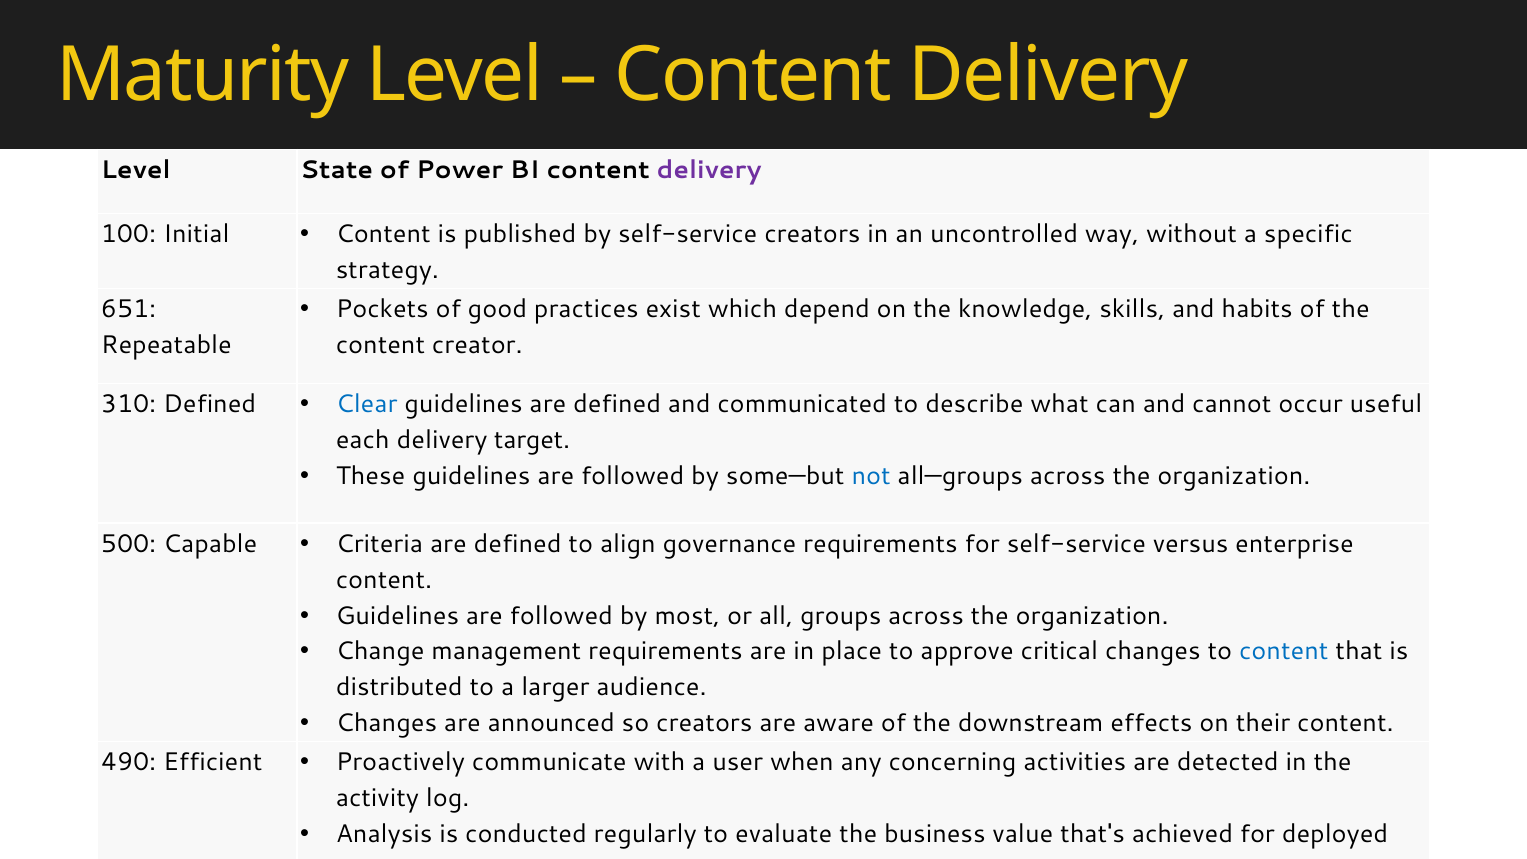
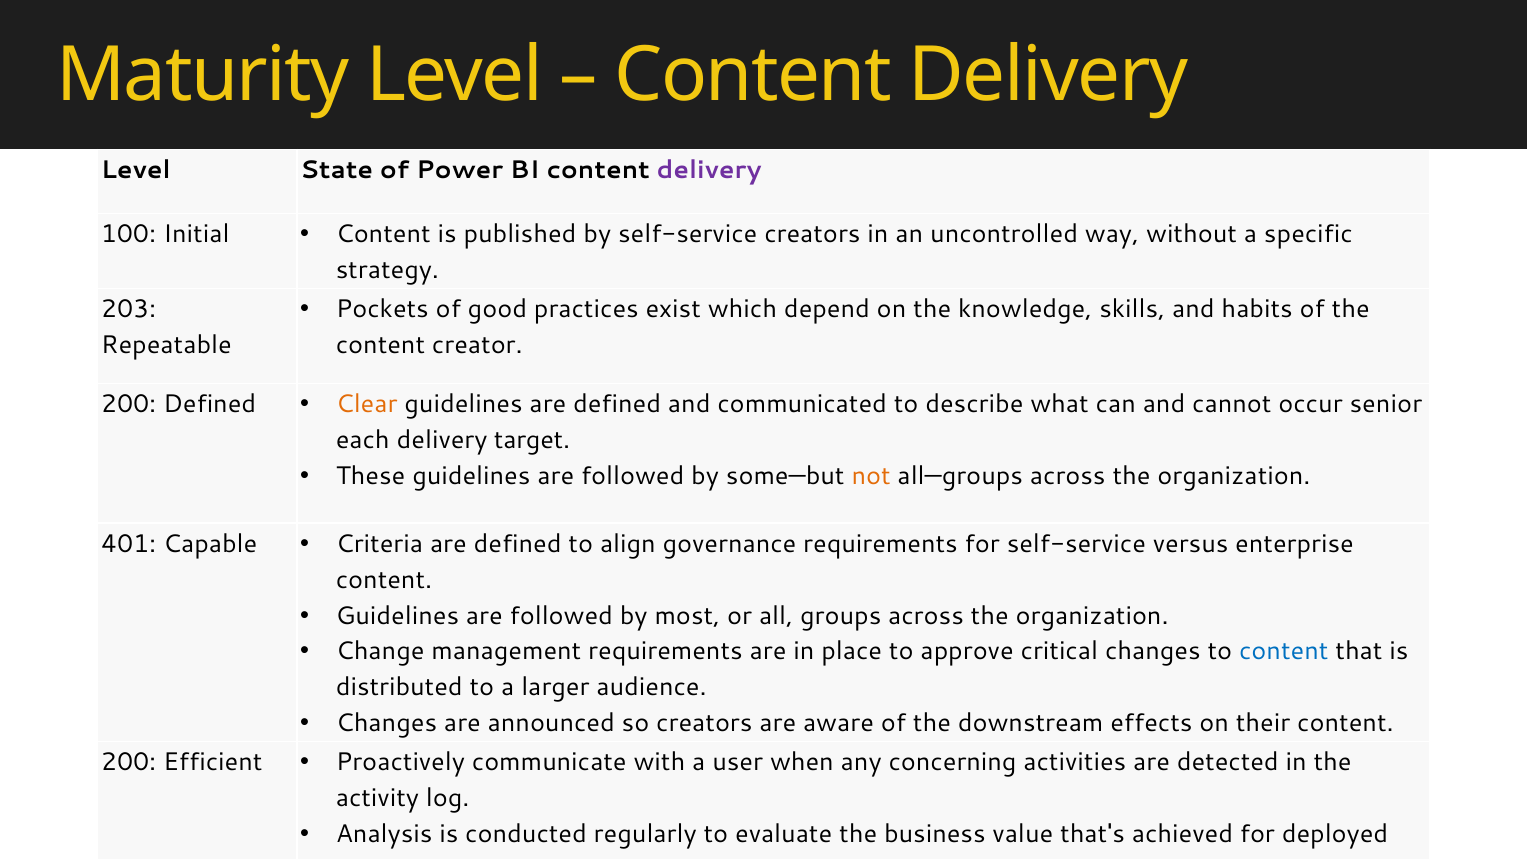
651: 651 -> 203 (129, 310)
310: 310 -> 200 (129, 404)
Clear colour: blue -> orange (367, 404)
useful: useful -> senior (1386, 404)
not colour: blue -> orange (871, 476)
500: 500 -> 401 (129, 544)
490: 490 -> 200 (129, 762)
